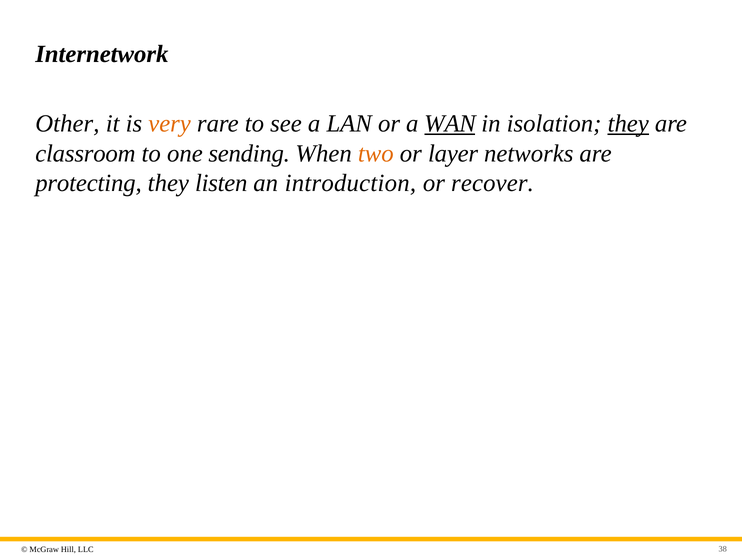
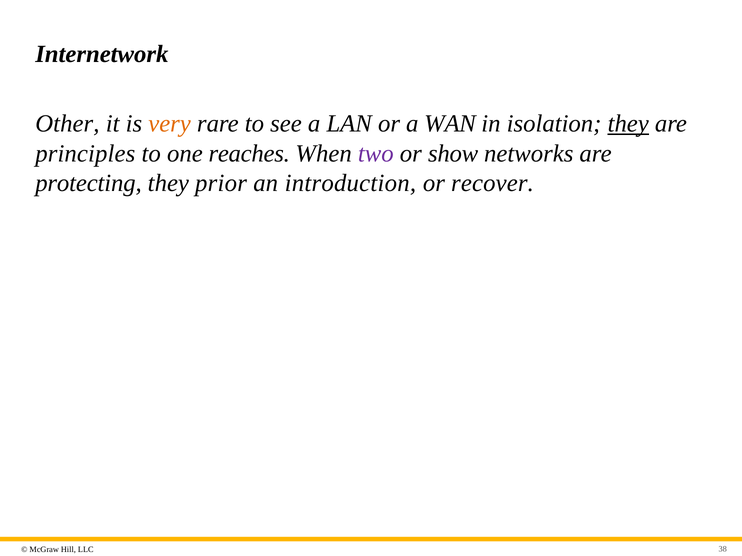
WAN underline: present -> none (450, 124)
classroom: classroom -> principles (85, 154)
sending: sending -> reaches (249, 154)
two colour: orange -> purple (376, 154)
layer: layer -> show (453, 154)
listen: listen -> prior (221, 183)
